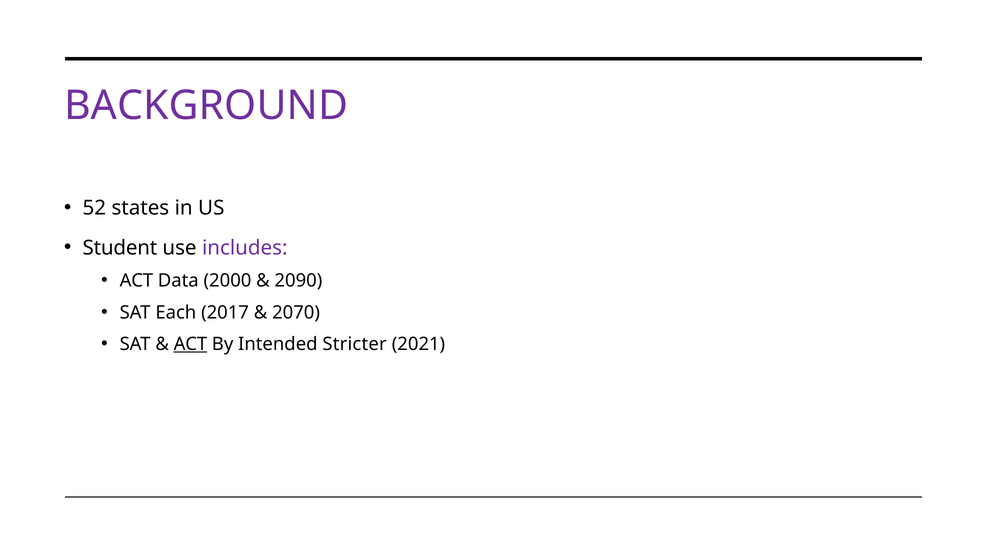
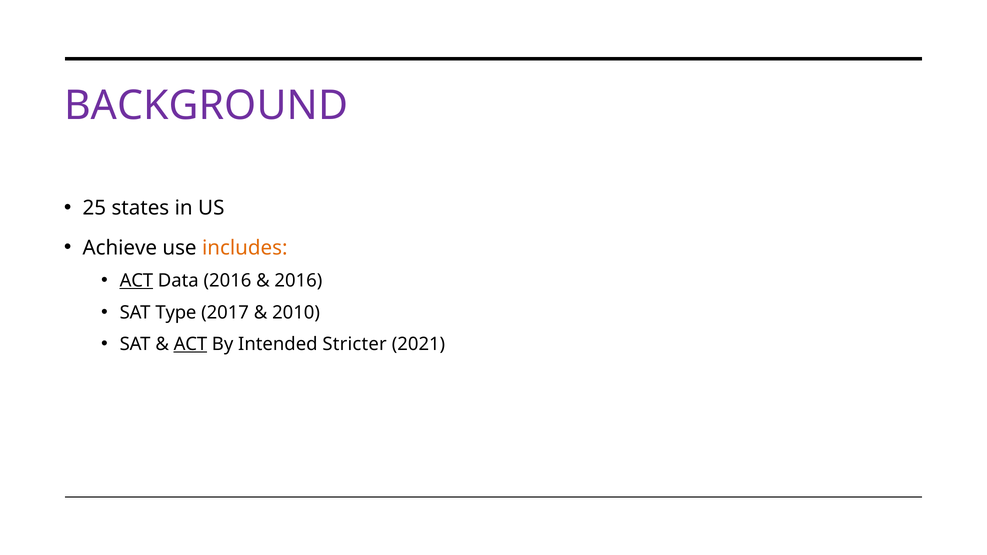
52: 52 -> 25 (94, 208)
Student: Student -> Achieve (120, 248)
includes colour: purple -> orange (245, 248)
ACT underline: none -> present (136, 281)
Data 2000: 2000 -> 2016 (227, 281)
2090: 2090 -> 2016 (298, 281)
Each: Each -> Type (176, 313)
2070: 2070 -> 2010 (296, 313)
